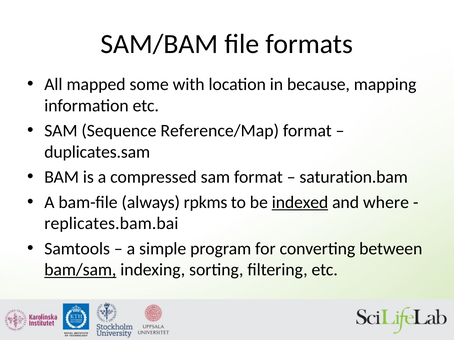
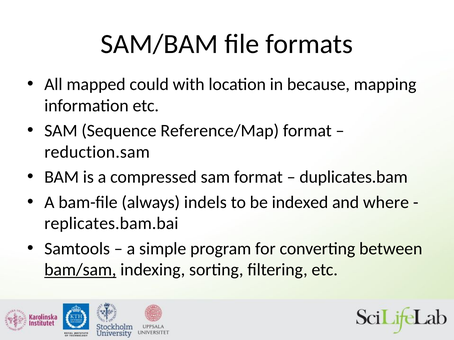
some: some -> could (149, 84)
duplicates.sam: duplicates.sam -> reduction.sam (97, 152)
saturation.bam: saturation.bam -> duplicates.bam (354, 177)
rpkms: rpkms -> indels (205, 203)
indexed underline: present -> none (300, 203)
